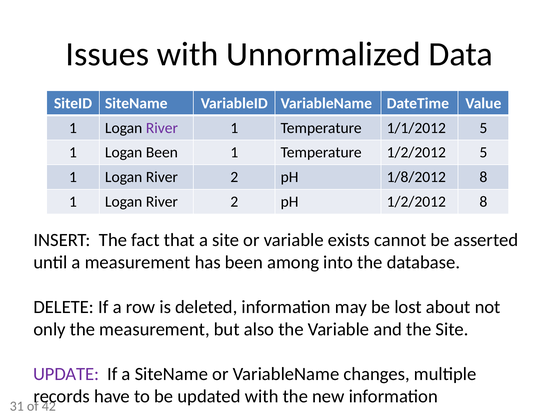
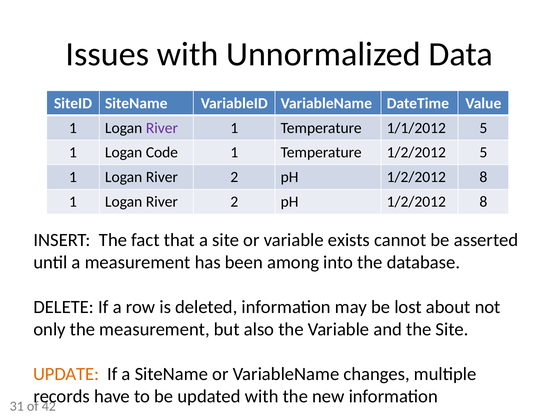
Logan Been: Been -> Code (162, 153)
1/8/2012: 1/8/2012 -> 1/2/2012 (416, 177)
UPDATE colour: purple -> orange (66, 374)
